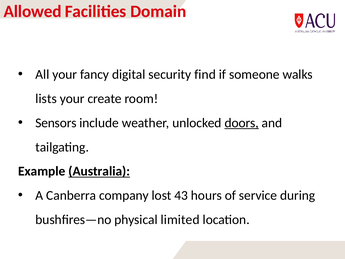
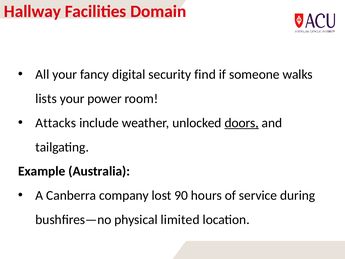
Allowed: Allowed -> Hallway (33, 12)
create: create -> power (105, 99)
Sensors: Sensors -> Attacks (56, 123)
Australia underline: present -> none (99, 171)
43: 43 -> 90 (181, 195)
